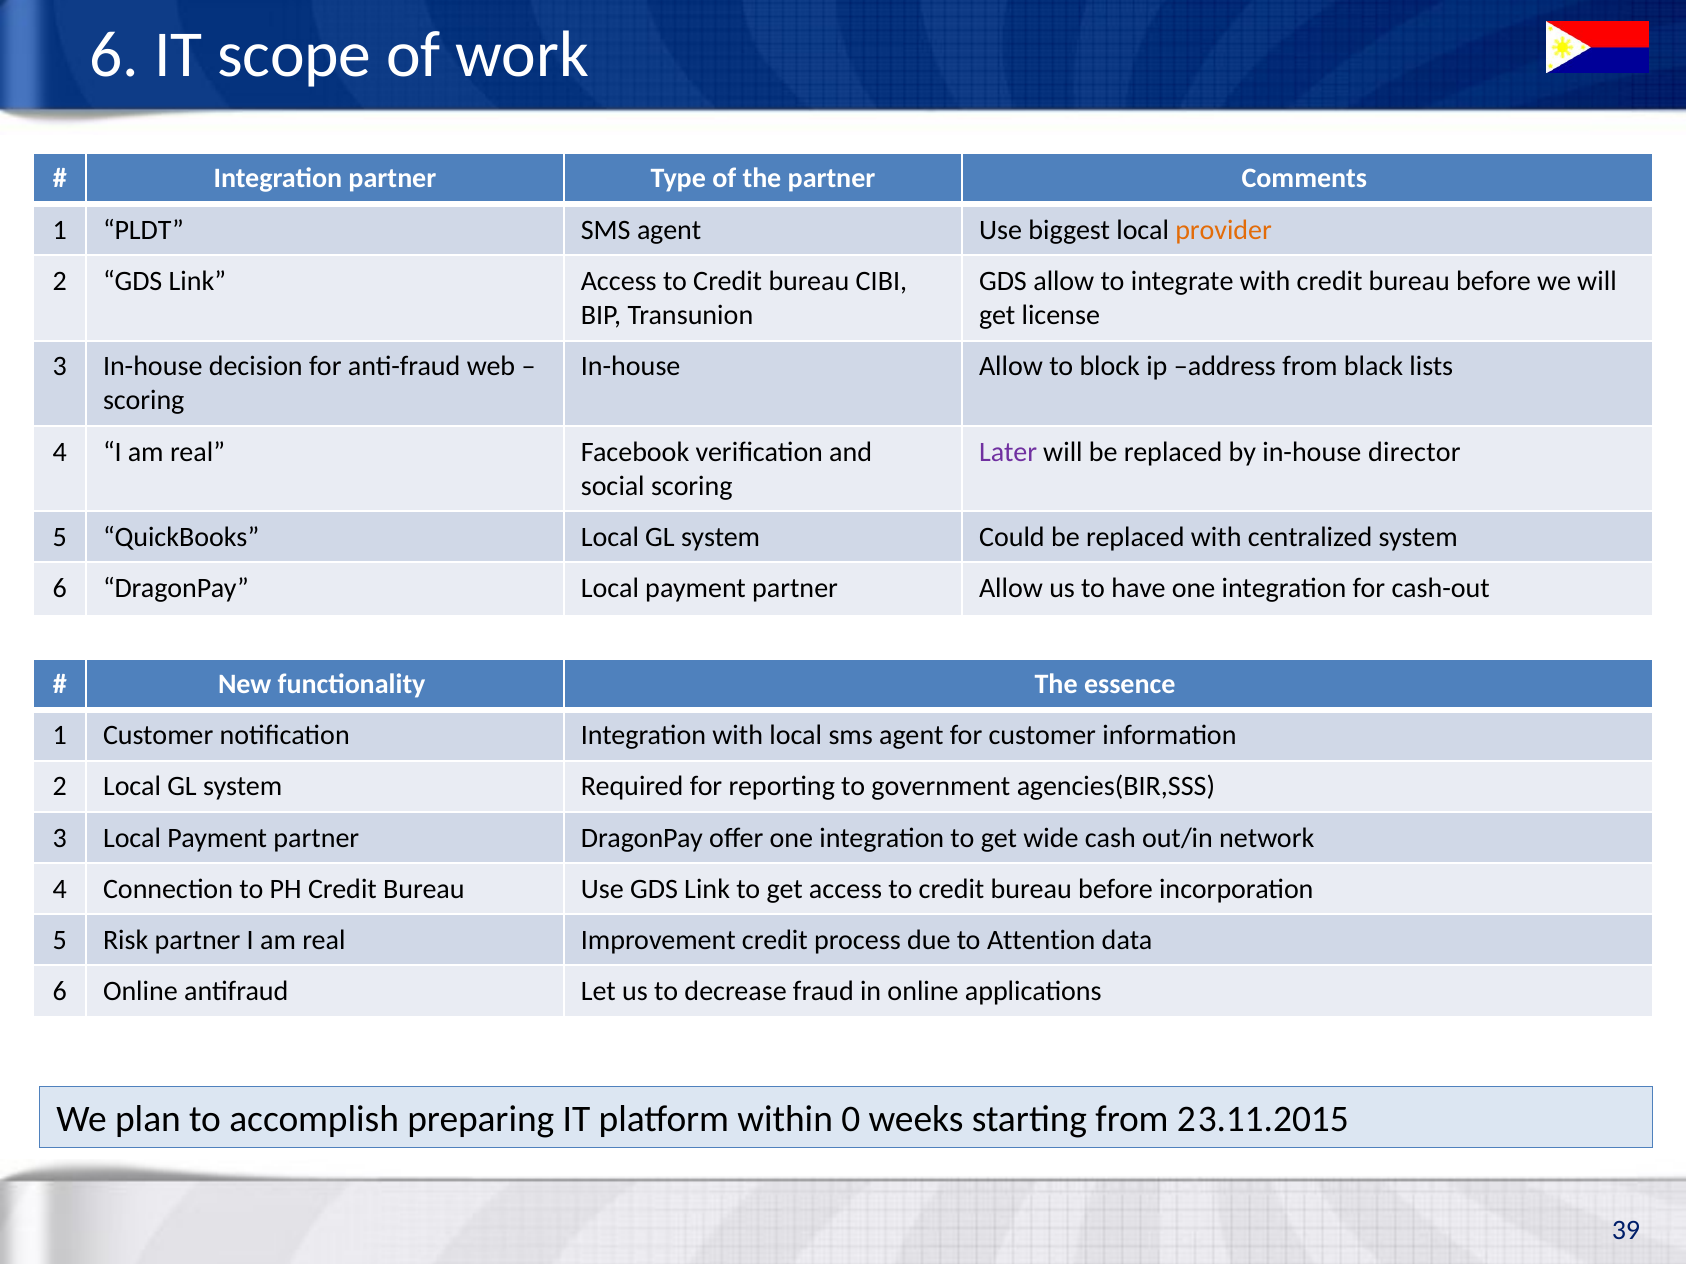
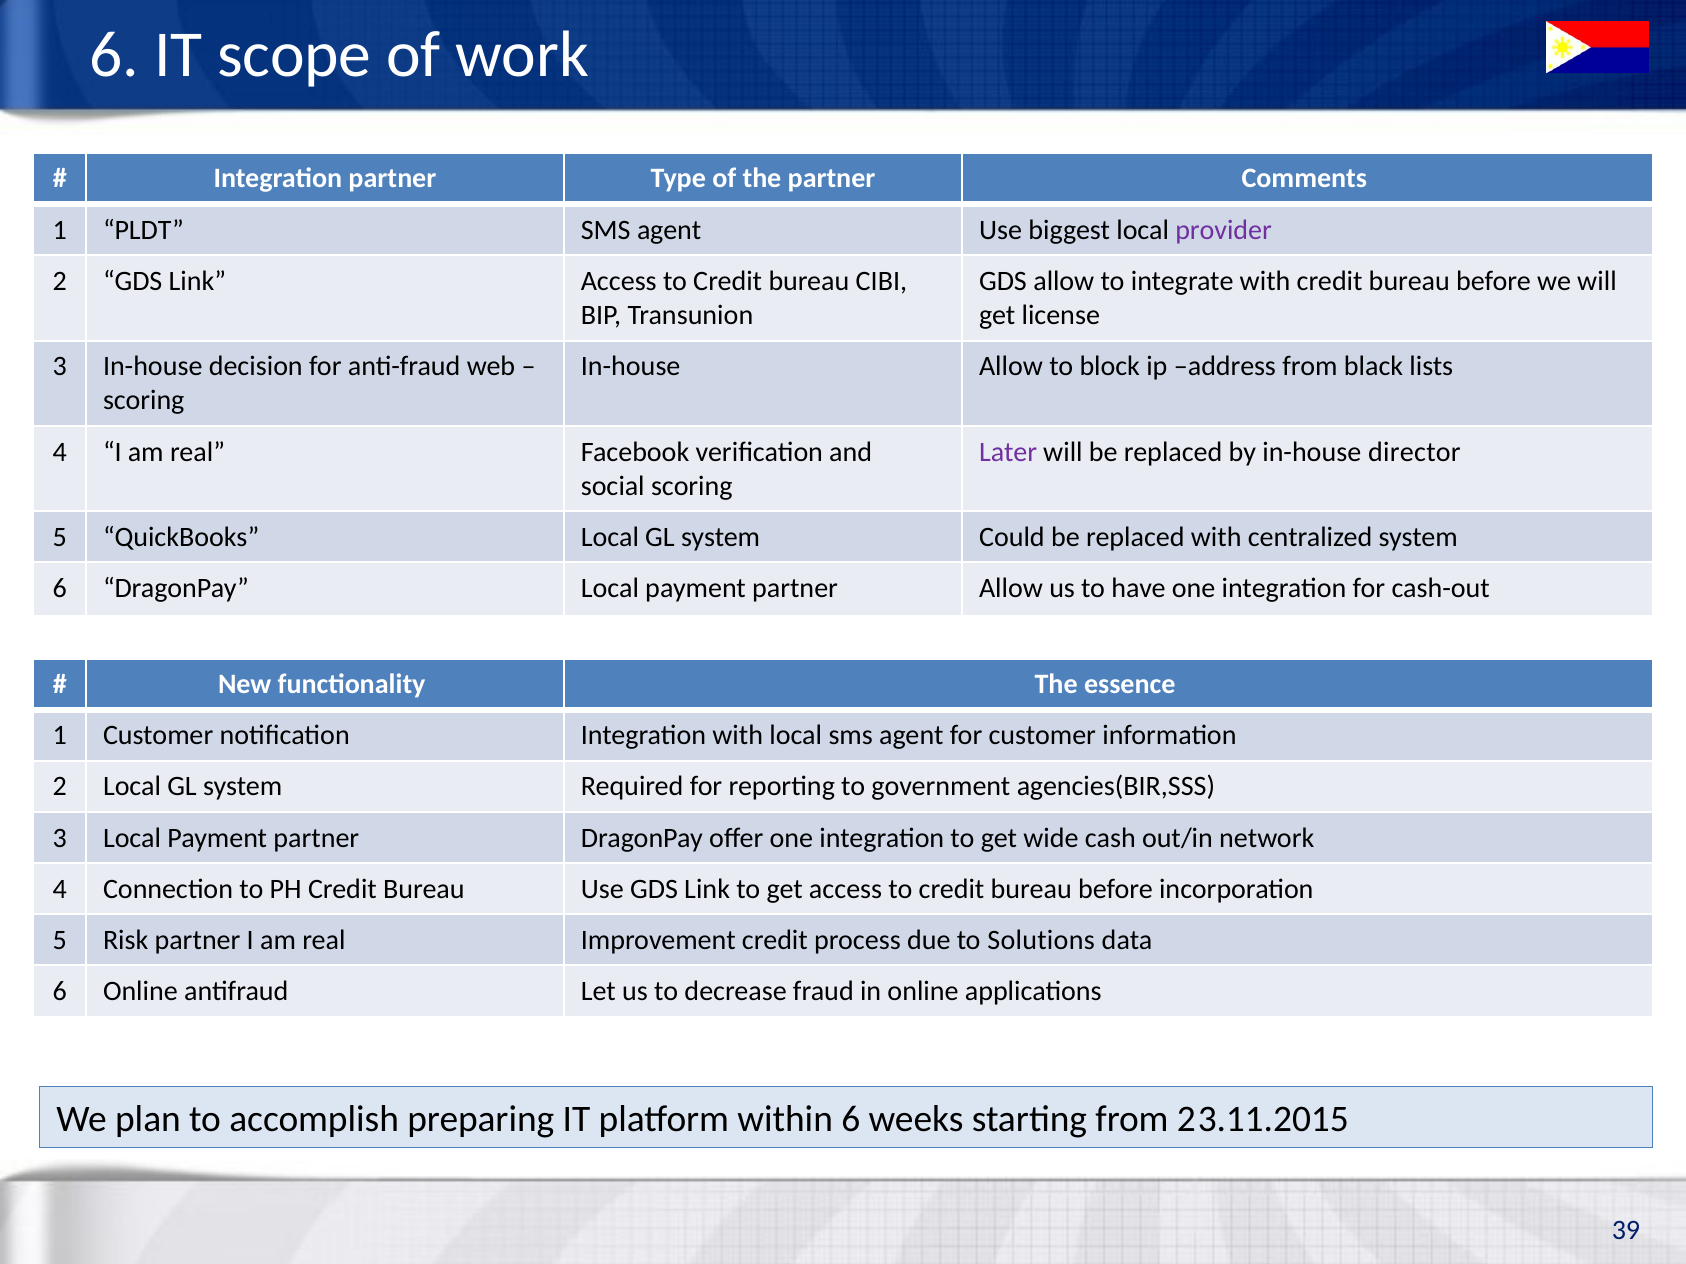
provider colour: orange -> purple (1224, 230)
Attention: Attention -> Solutions (1041, 941)
within 0: 0 -> 6 (851, 1120)
